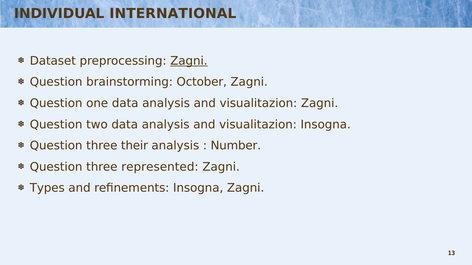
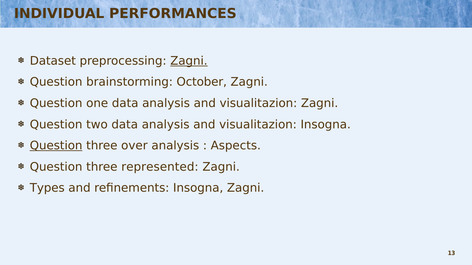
INTERNATIONAL: INTERNATIONAL -> PERFORMANCES (173, 14)
Question underline: none -> present (56, 146)
their: their -> over (134, 146)
Number: Number -> Aspects (236, 146)
